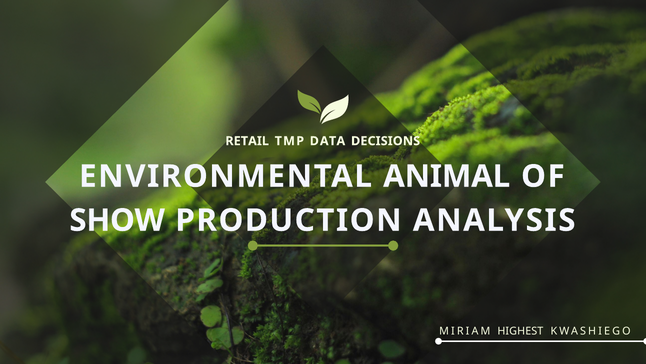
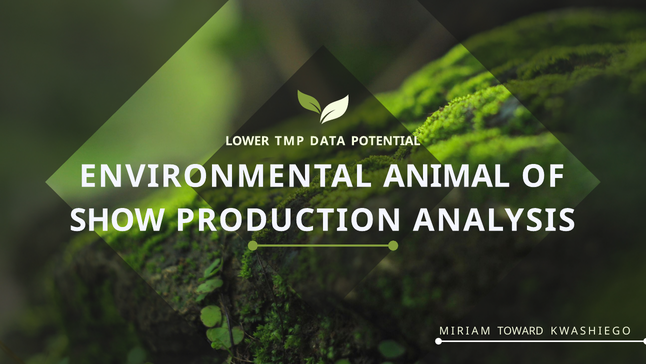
RETAIL: RETAIL -> LOWER (247, 141)
DECISIONS: DECISIONS -> POTENTIAL (386, 141)
HIGHEST: HIGHEST -> TOWARD (520, 331)
